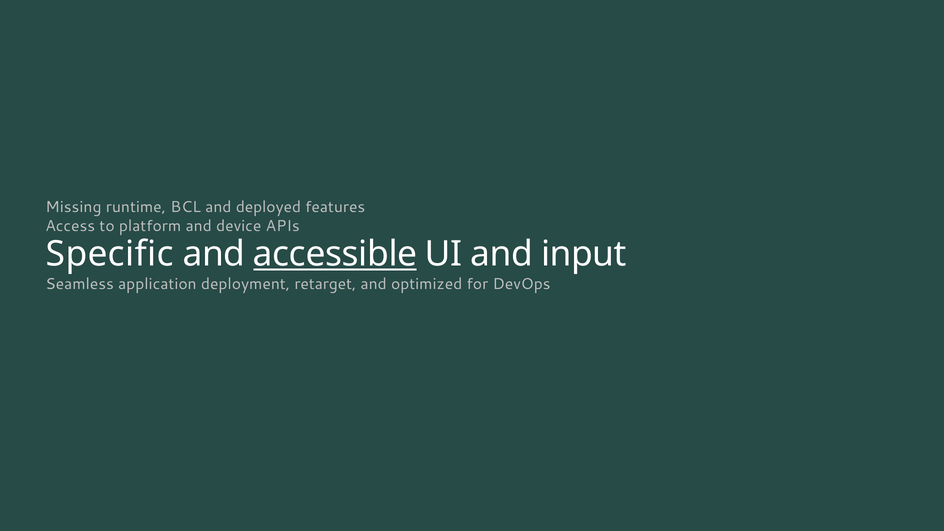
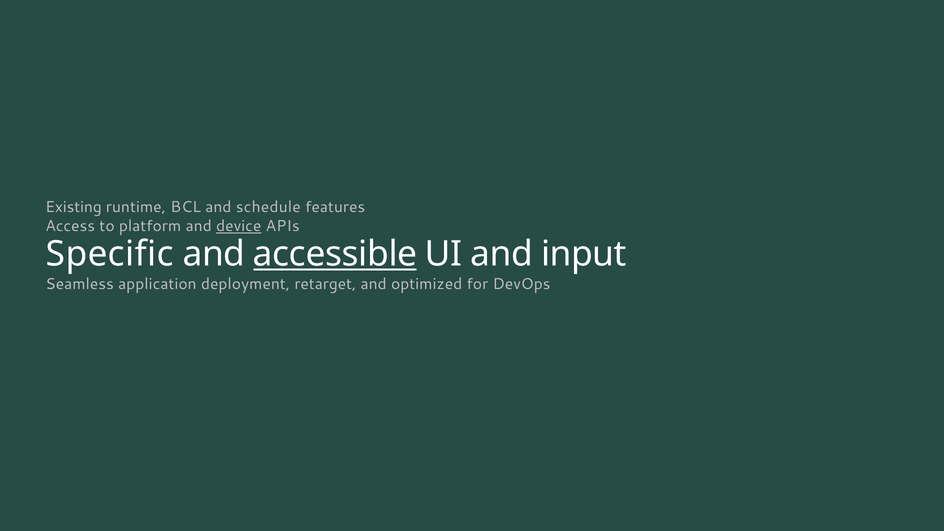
Missing: Missing -> Existing (74, 207)
deployed: deployed -> schedule (268, 207)
device underline: none -> present (239, 226)
